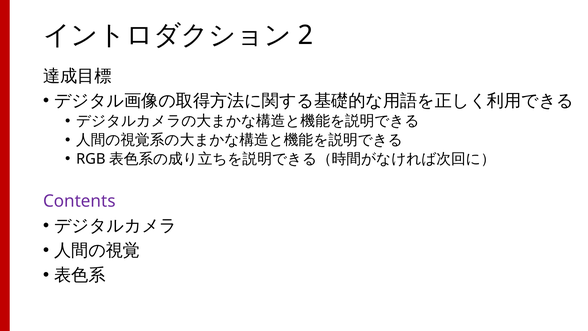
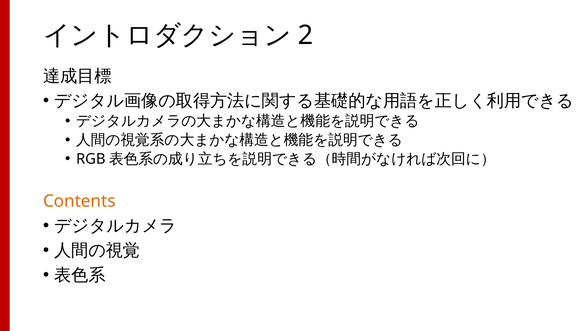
Contents colour: purple -> orange (79, 201)
